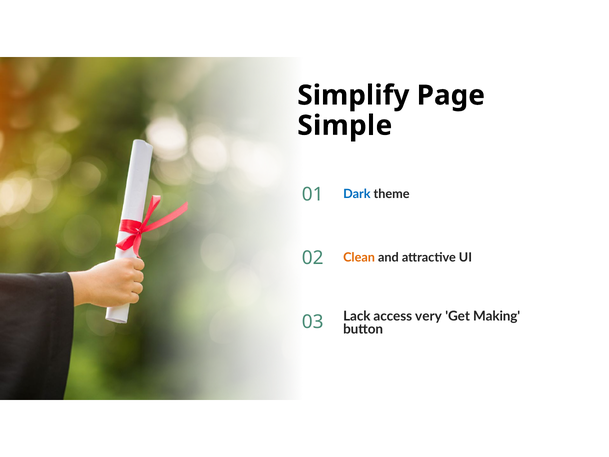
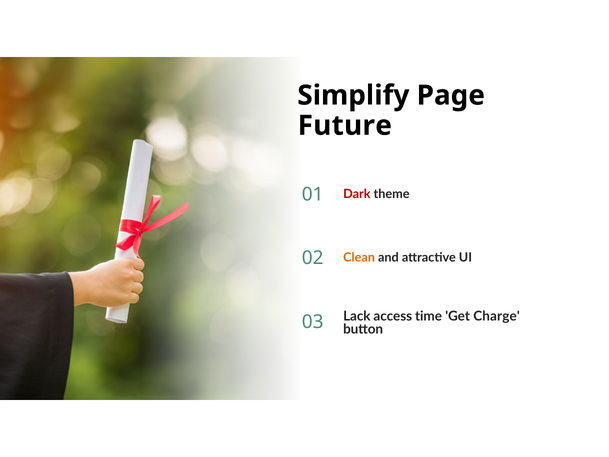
Simple: Simple -> Future (345, 125)
Dark colour: blue -> red (357, 194)
very: very -> time (429, 316)
Making: Making -> Charge (496, 316)
